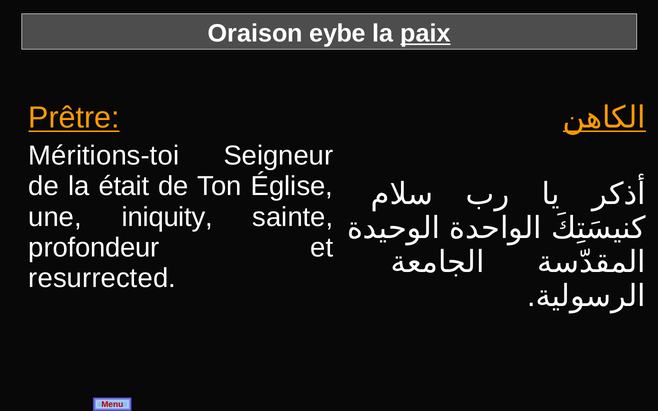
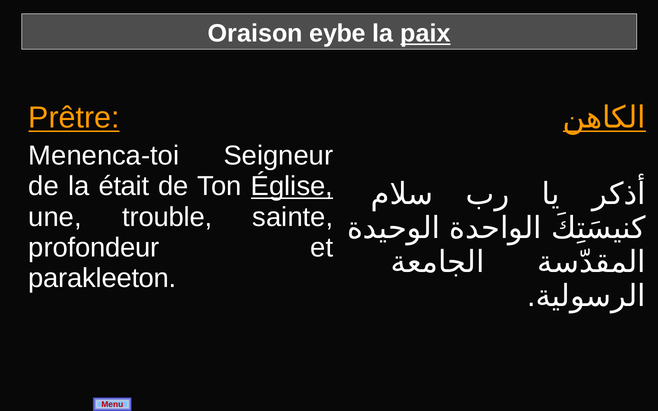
Méritions-toi: Méritions-toi -> Menenca-toi (104, 156)
Église underline: none -> present (292, 186)
iniquity: iniquity -> trouble (167, 217)
resurrected: resurrected -> parakleeton (102, 279)
